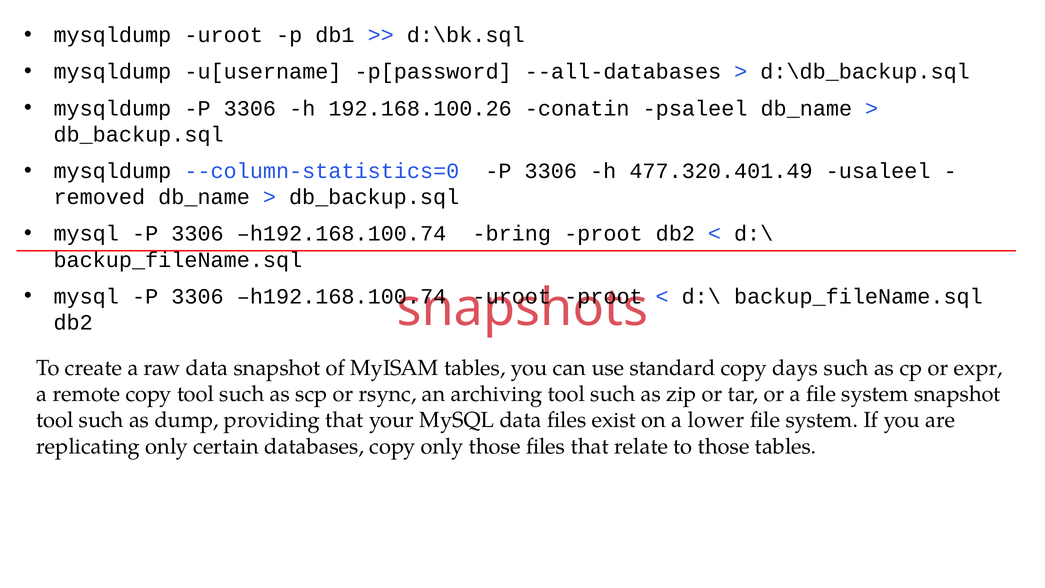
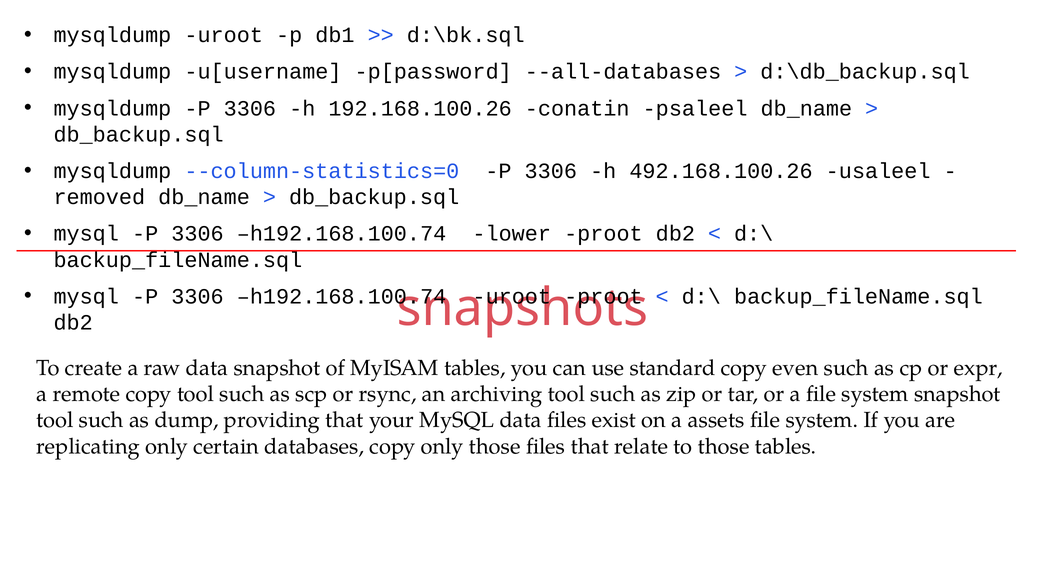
477.320.401.49: 477.320.401.49 -> 492.168.100.26 (721, 171)
bring: bring -> lower (512, 234)
days: days -> even (795, 368)
lower: lower -> assets (716, 420)
